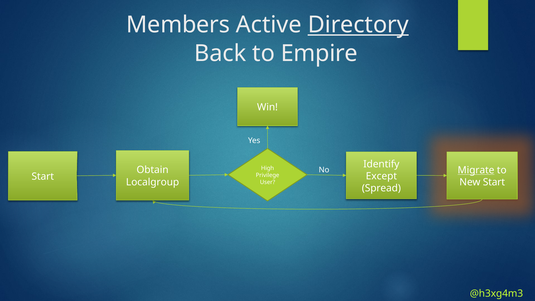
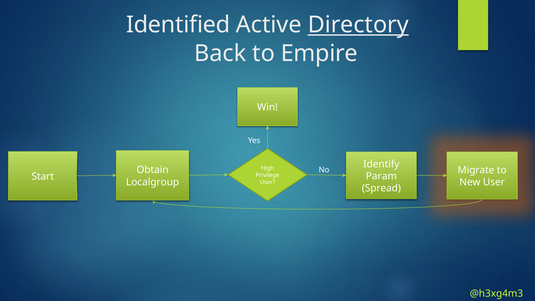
Members: Members -> Identified (178, 25)
Migrate underline: present -> none (476, 170)
Except: Except -> Param (381, 176)
New Start: Start -> User (494, 182)
